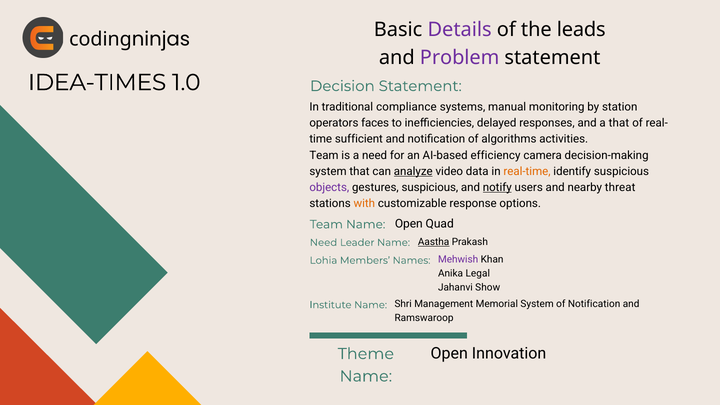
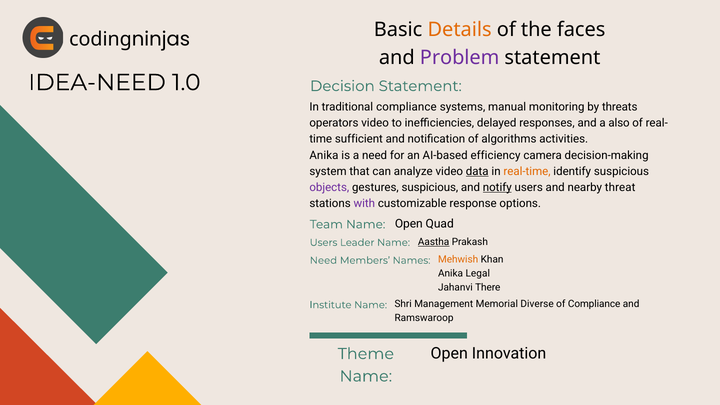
Details colour: purple -> orange (460, 29)
leads: leads -> faces (581, 29)
IDEA-TIMES: IDEA-TIMES -> IDEA-NEED (97, 82)
station: station -> threats (620, 107)
operators faces: faces -> video (375, 123)
a that: that -> also (619, 123)
Team: Team -> Anika (324, 155)
analyze underline: present -> none (413, 171)
data underline: none -> present (477, 171)
with colour: orange -> purple (364, 204)
Need: Need -> Users (324, 243)
Mehwish colour: purple -> orange (458, 260)
Lohia: Lohia -> Need (323, 260)
Show: Show -> There (488, 288)
Memorial System: System -> Diverse (537, 304)
of Notification: Notification -> Compliance (594, 304)
